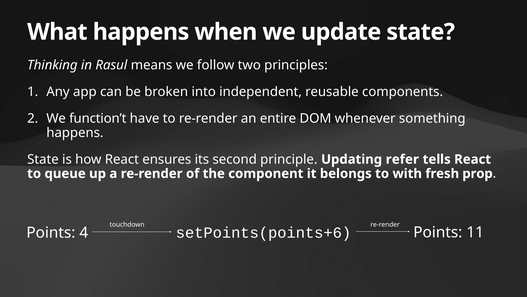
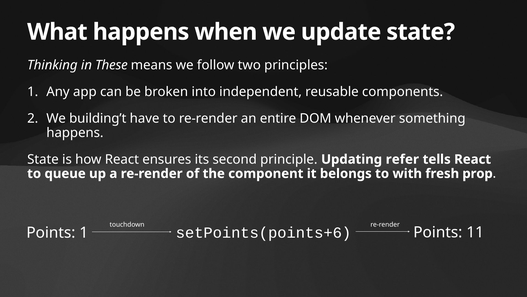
Rasul: Rasul -> These (111, 65)
function’t: function’t -> building’t (98, 118)
Points 4: 4 -> 1 (84, 232)
